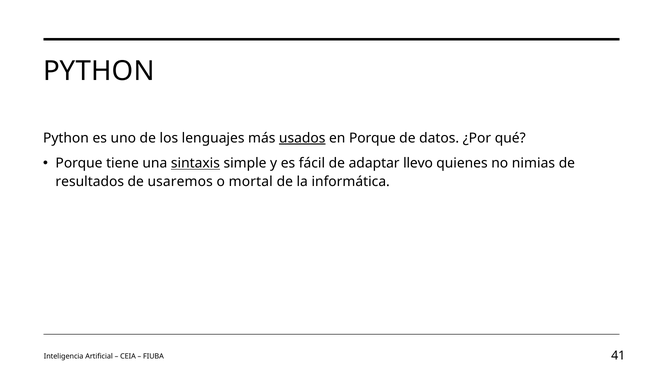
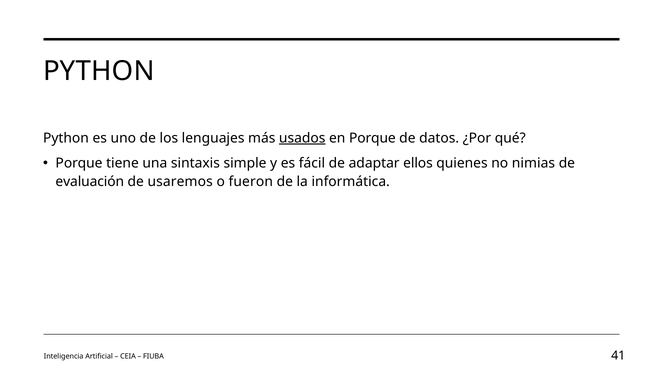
sintaxis underline: present -> none (195, 163)
llevo: llevo -> ellos (418, 163)
resultados: resultados -> evaluación (90, 182)
mortal: mortal -> fueron (251, 182)
